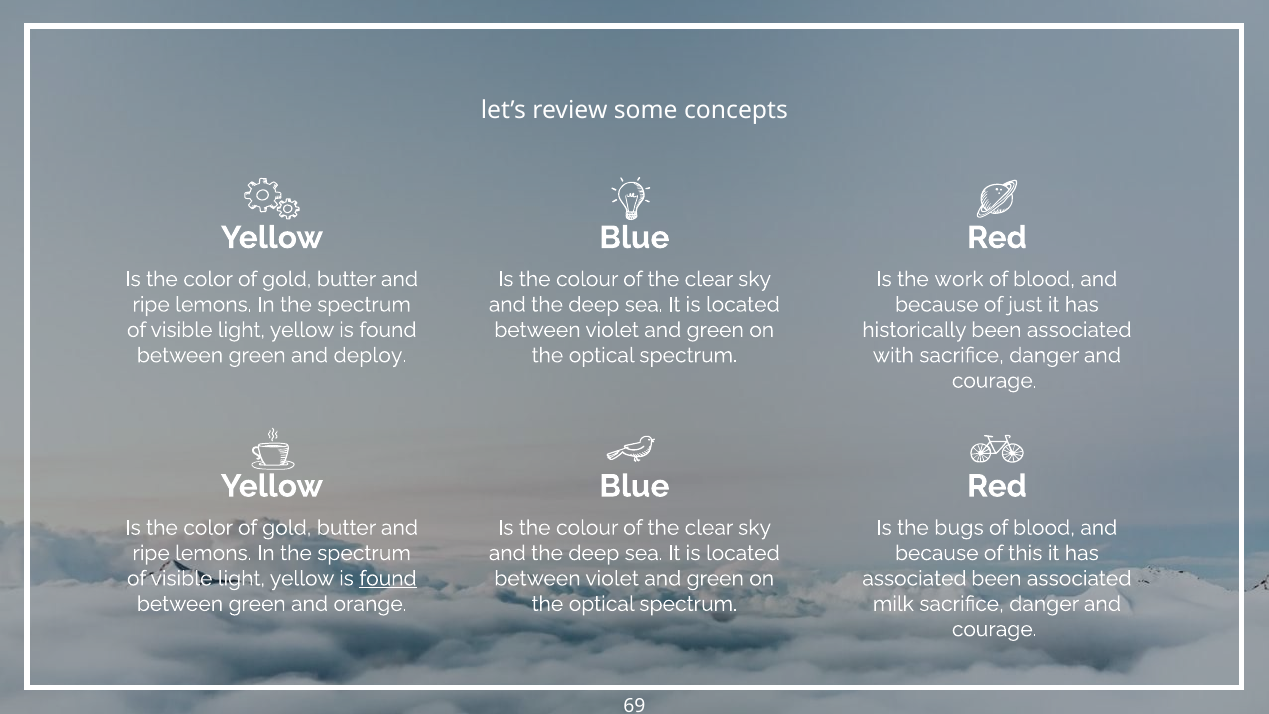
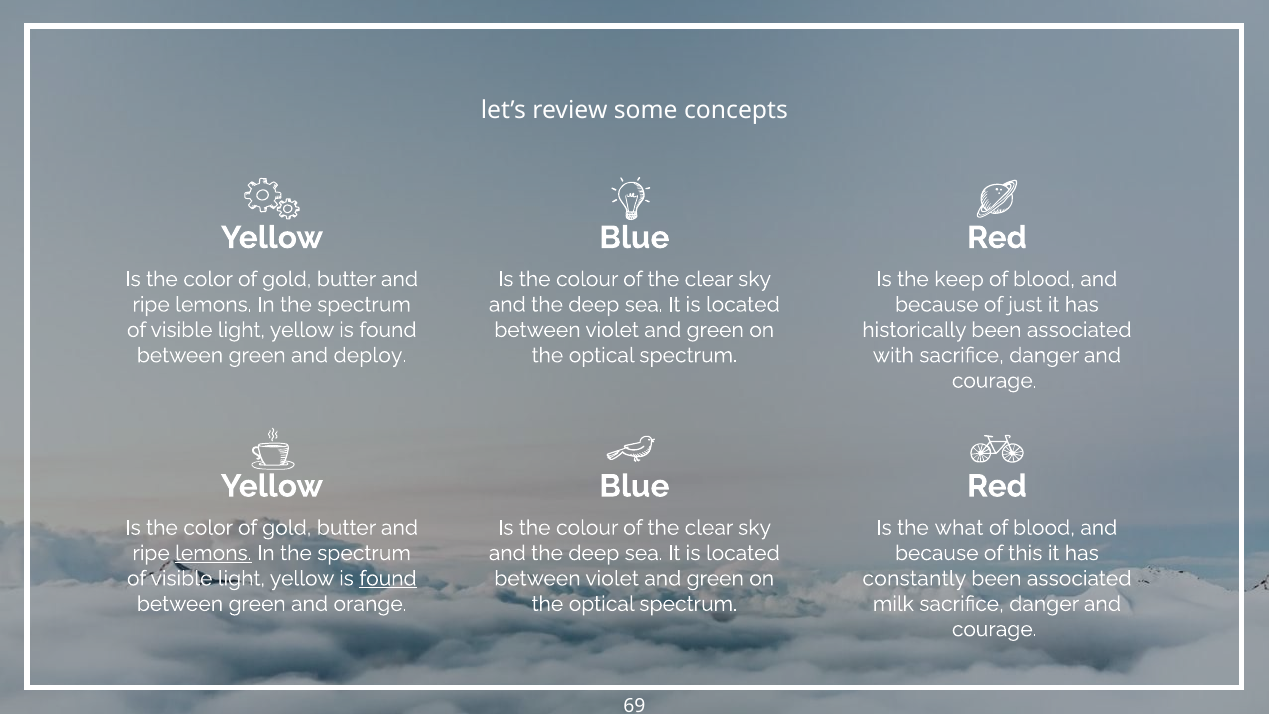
work: work -> keep (959, 279)
bugs: bugs -> what (959, 528)
lemons underline: none -> present (213, 553)
associated: associated -> constantly (914, 578)
